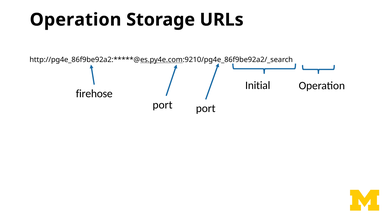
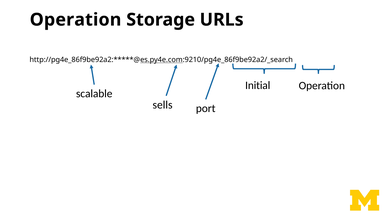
firehose: firehose -> scalable (94, 93)
port: port -> sells (163, 104)
